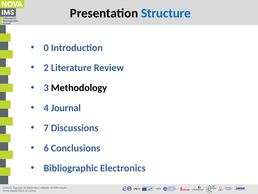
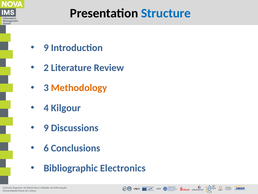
0: 0 -> 9 (46, 48)
Methodology colour: black -> orange (79, 88)
Journal: Journal -> Kilgour (66, 108)
7: 7 -> 9 (46, 128)
